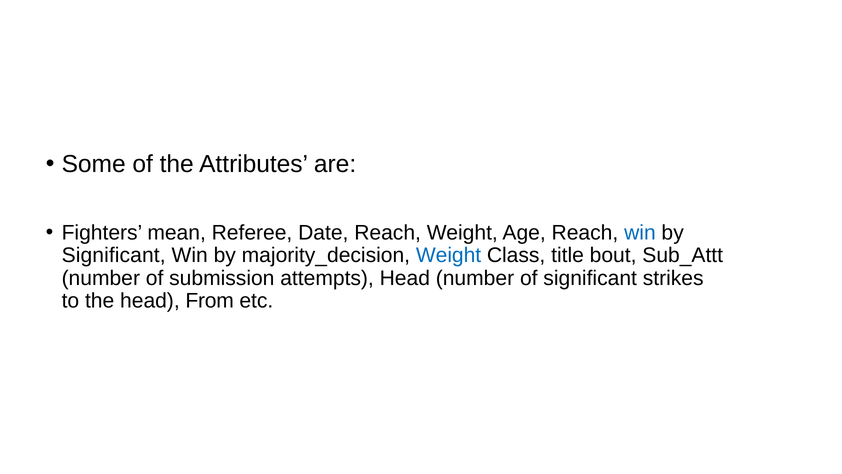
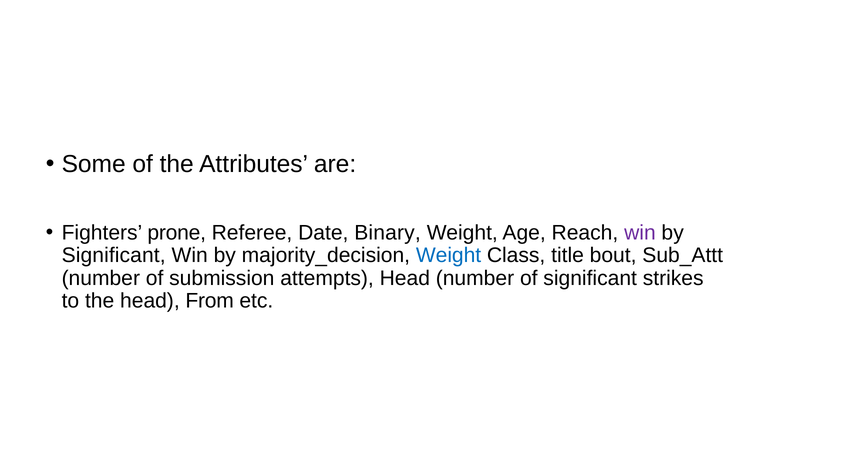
mean: mean -> prone (177, 233)
Date Reach: Reach -> Binary (388, 233)
win colour: blue -> purple (640, 233)
